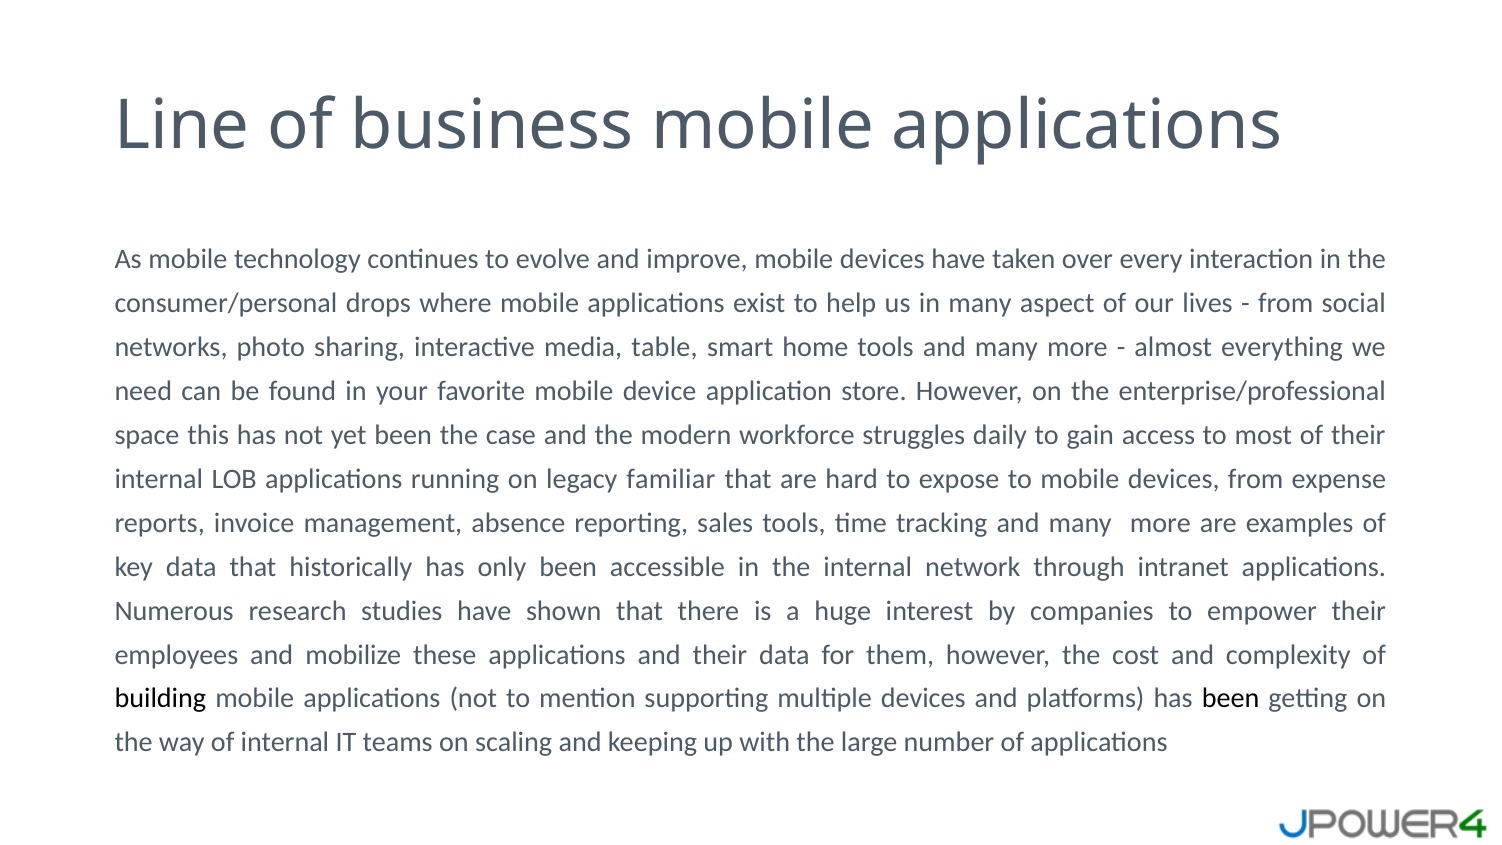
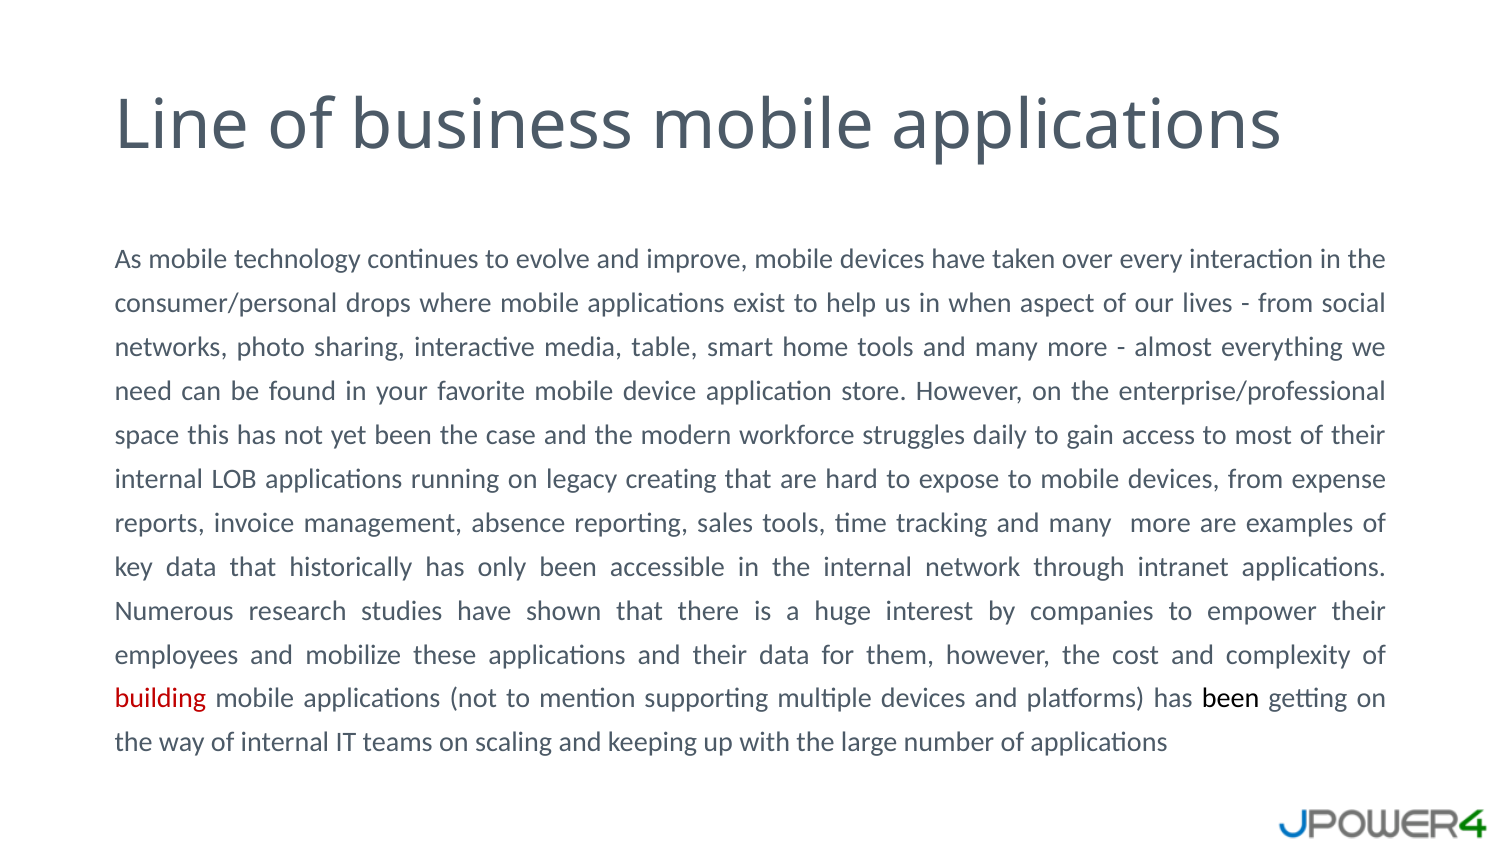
in many: many -> when (980, 303)
familiar: familiar -> creating (671, 479)
building colour: black -> red (160, 699)
